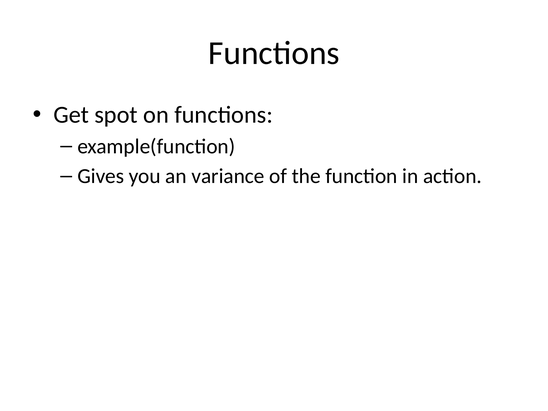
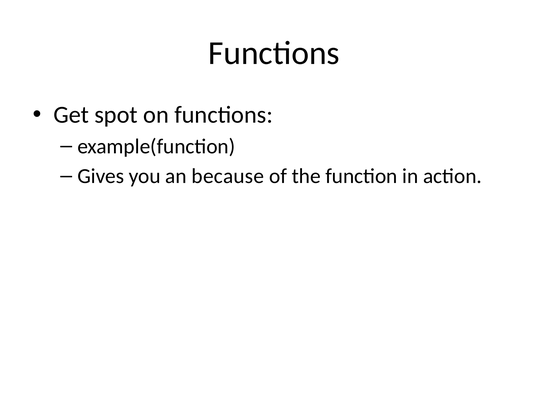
variance: variance -> because (228, 176)
